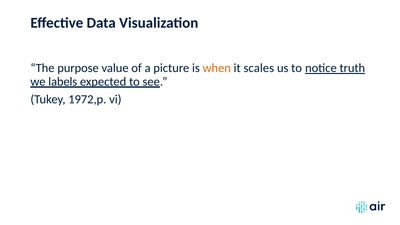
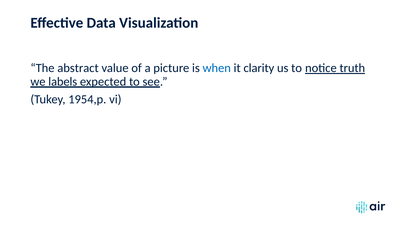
purpose: purpose -> abstract (78, 68)
when colour: orange -> blue (217, 68)
scales: scales -> clarity (259, 68)
1972,p: 1972,p -> 1954,p (87, 99)
